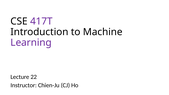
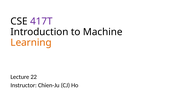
Learning colour: purple -> orange (31, 43)
